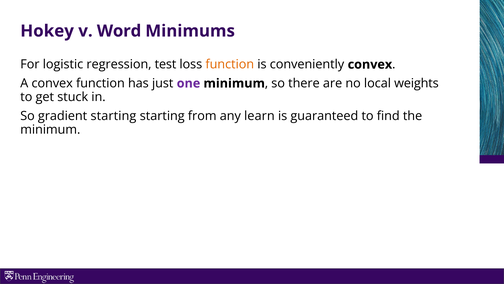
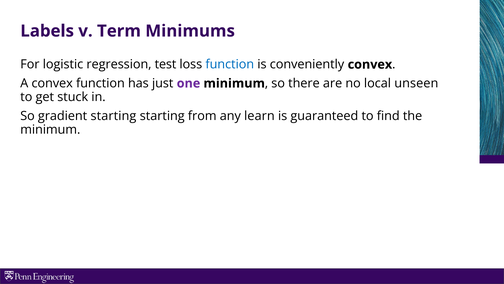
Hokey: Hokey -> Labels (47, 31)
Word: Word -> Term (119, 31)
function colour: orange -> blue (230, 64)
weights: weights -> unseen (416, 83)
